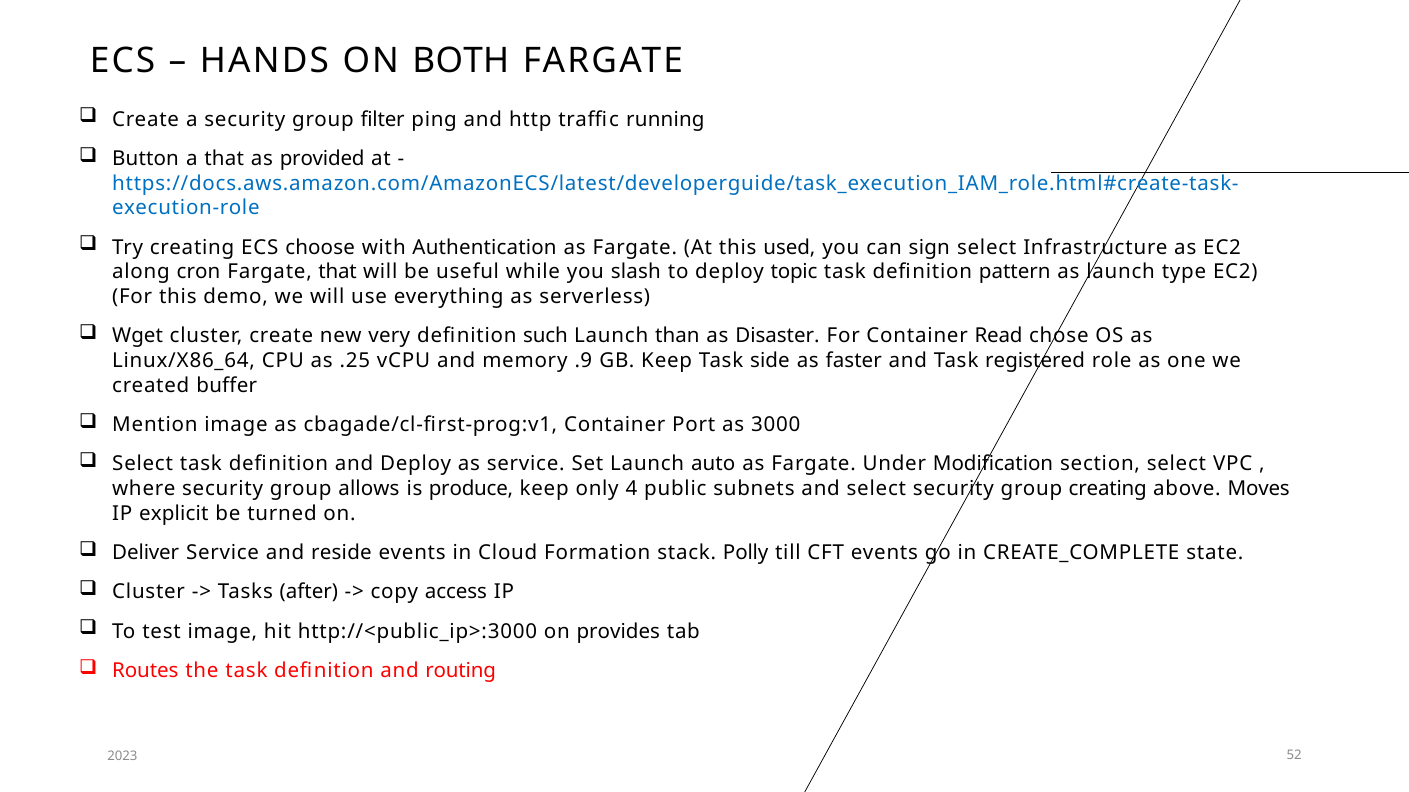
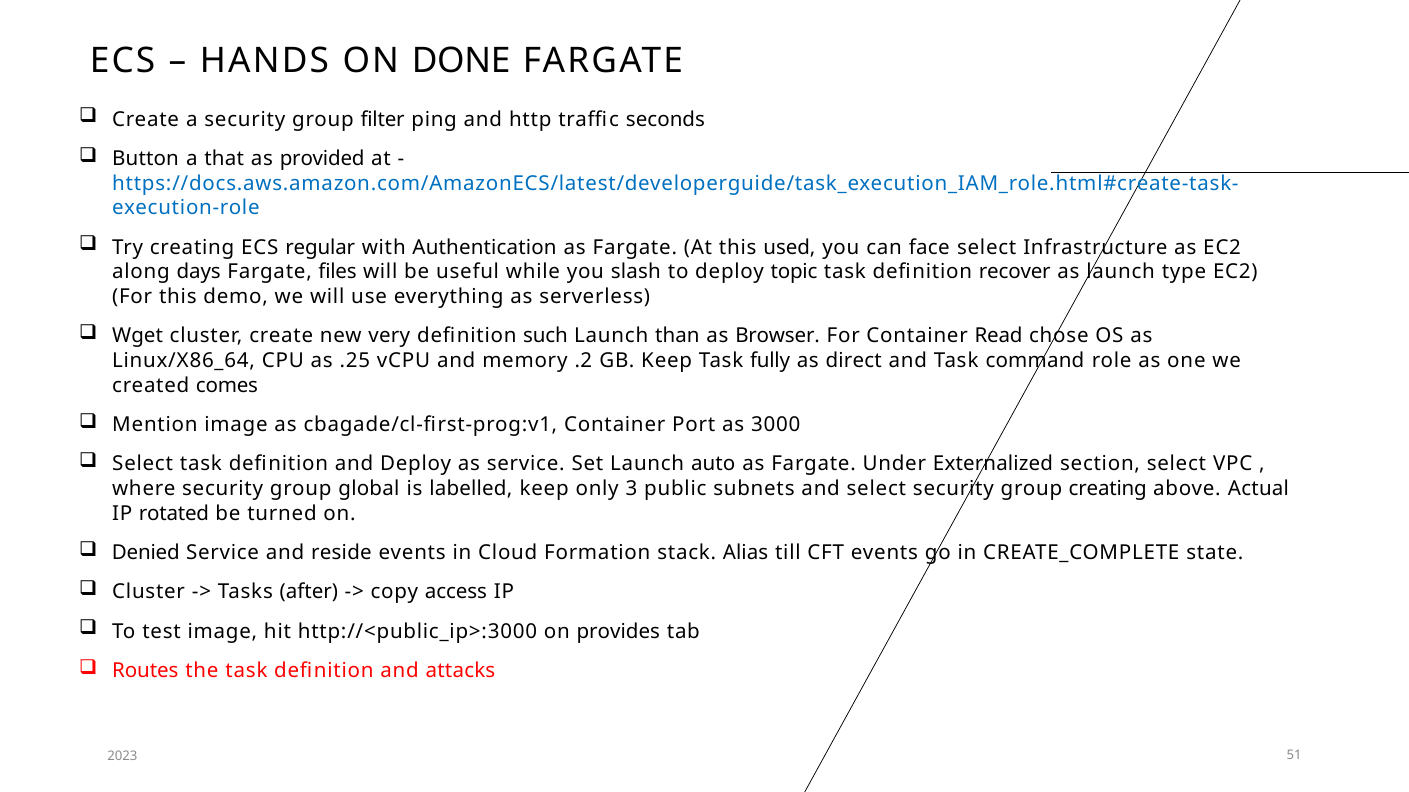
BOTH: BOTH -> DONE (461, 61)
running: running -> seconds (665, 120)
choose: choose -> regular (320, 248)
sign: sign -> face (929, 248)
cron: cron -> days (199, 272)
Fargate that: that -> files (338, 272)
pattern: pattern -> recover (1015, 272)
Disaster: Disaster -> Browser (778, 336)
.9: .9 -> .2 (583, 361)
side: side -> fully (770, 361)
faster: faster -> direct (854, 361)
registered: registered -> command (1035, 361)
buffer: buffer -> comes (227, 386)
Modification: Modification -> Externalized (993, 464)
allows: allows -> global (369, 489)
produce: produce -> labelled (471, 489)
4: 4 -> 3 (631, 489)
Moves: Moves -> Actual (1258, 489)
explicit: explicit -> rotated (174, 514)
Deliver: Deliver -> Denied (146, 553)
Polly: Polly -> Alias (746, 553)
routing: routing -> attacks (460, 671)
52: 52 -> 51 (1294, 756)
